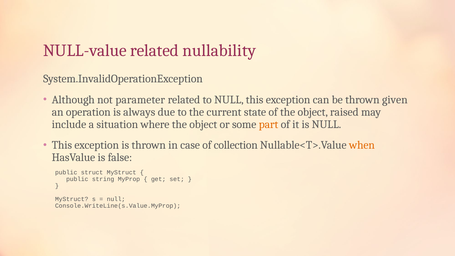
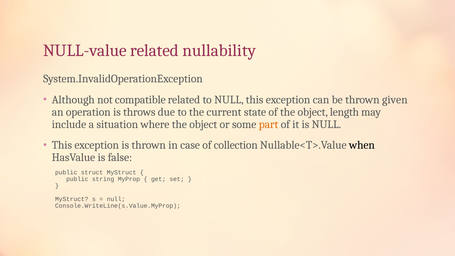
parameter: parameter -> compatible (140, 100)
always: always -> throws (139, 112)
raised: raised -> length (344, 112)
when colour: orange -> black (362, 145)
